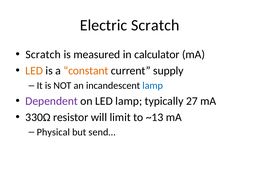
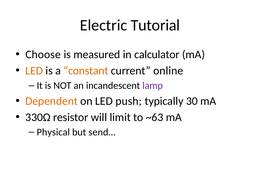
Electric Scratch: Scratch -> Tutorial (155, 25)
Scratch: Scratch -> Choose (43, 55)
supply: supply -> online (168, 71)
lamp colour: blue -> purple (153, 86)
Dependent colour: purple -> orange (52, 101)
LED lamp: lamp -> push (129, 101)
27: 27 -> 30 (192, 101)
~13: ~13 -> ~63 (155, 117)
